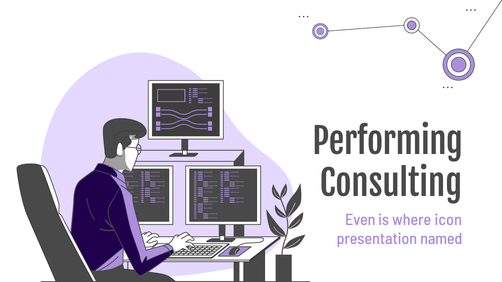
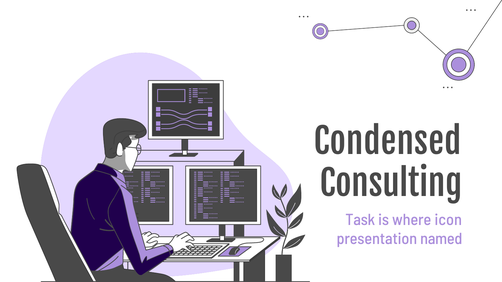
Performing: Performing -> Condensed (387, 143)
Even: Even -> Task (360, 220)
